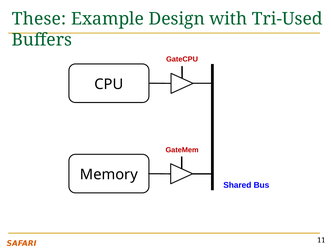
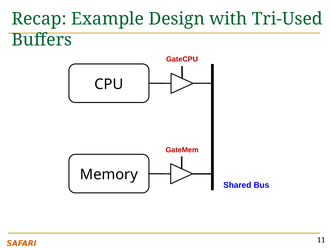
These: These -> Recap (39, 19)
